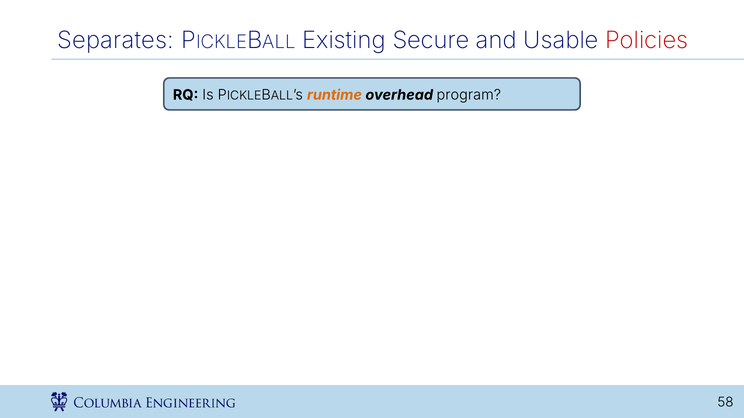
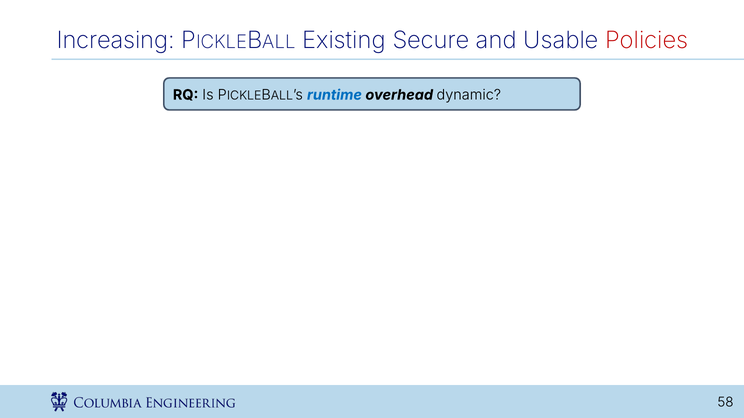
Separates: Separates -> Increasing (116, 40)
runtime colour: orange -> blue (334, 95)
program: program -> dynamic (469, 95)
